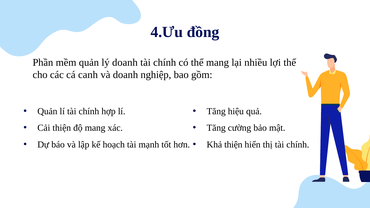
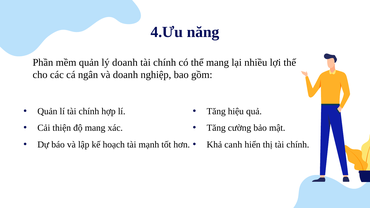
đồng: đồng -> năng (203, 32)
canh: canh -> ngân (88, 75)
Khả thiện: thiện -> canh (233, 145)
